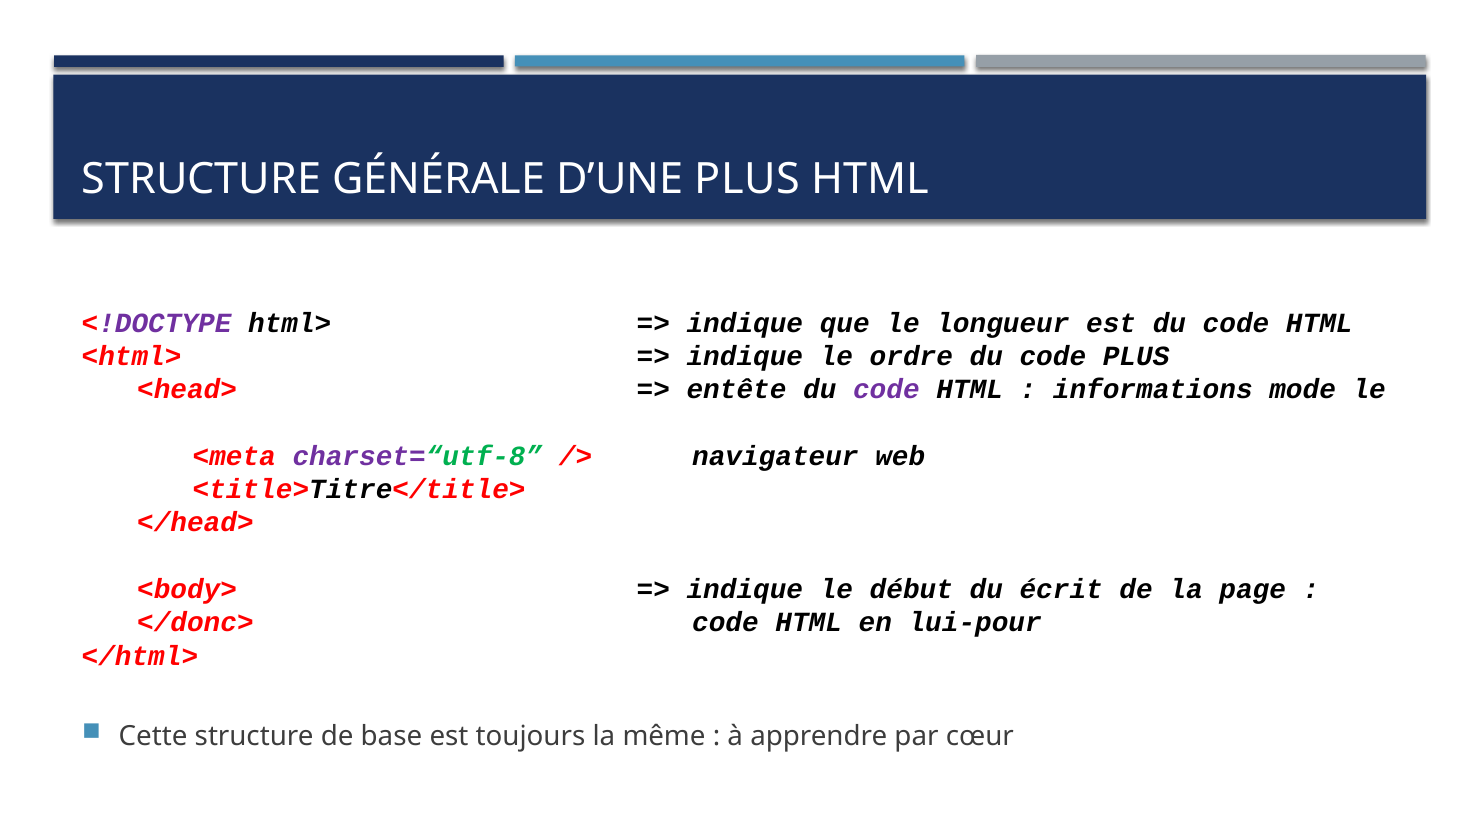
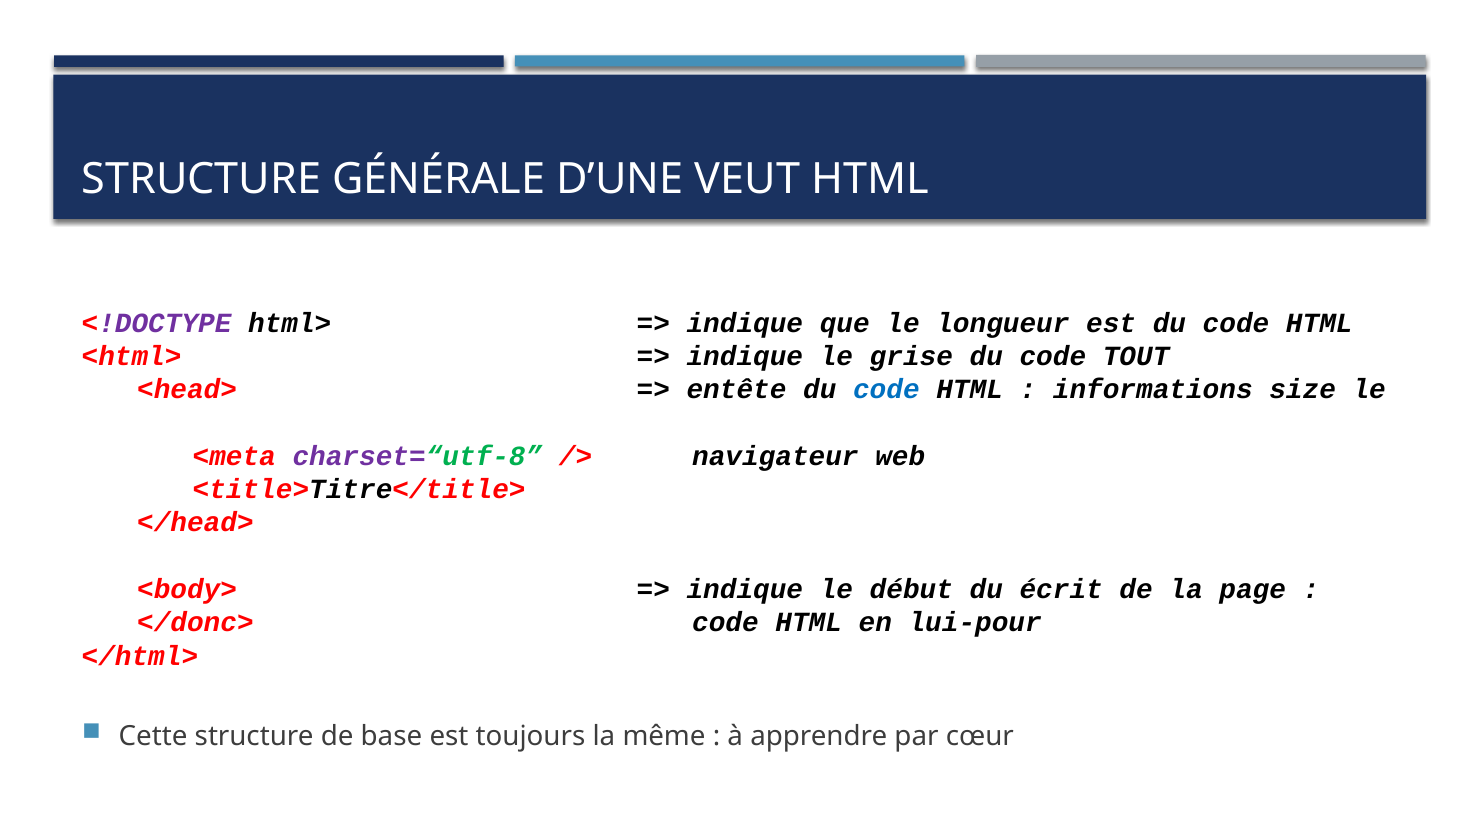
D’UNE PLUS: PLUS -> VEUT (748, 180)
ordre: ordre -> grise (911, 357)
code PLUS: PLUS -> TOUT (1136, 357)
code colour: purple -> blue (886, 390)
mode: mode -> size (1303, 390)
